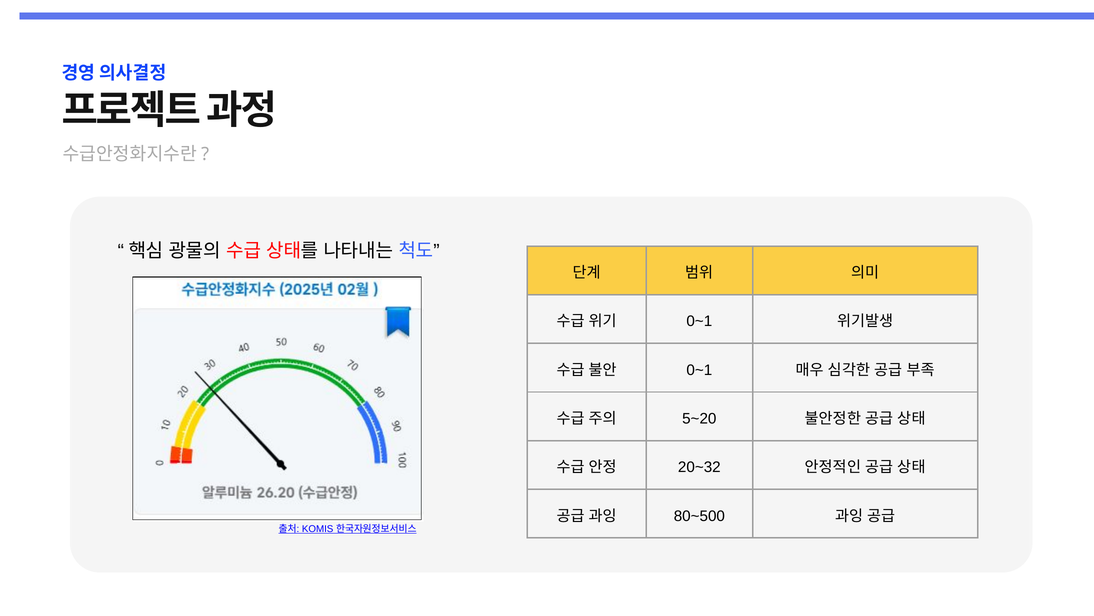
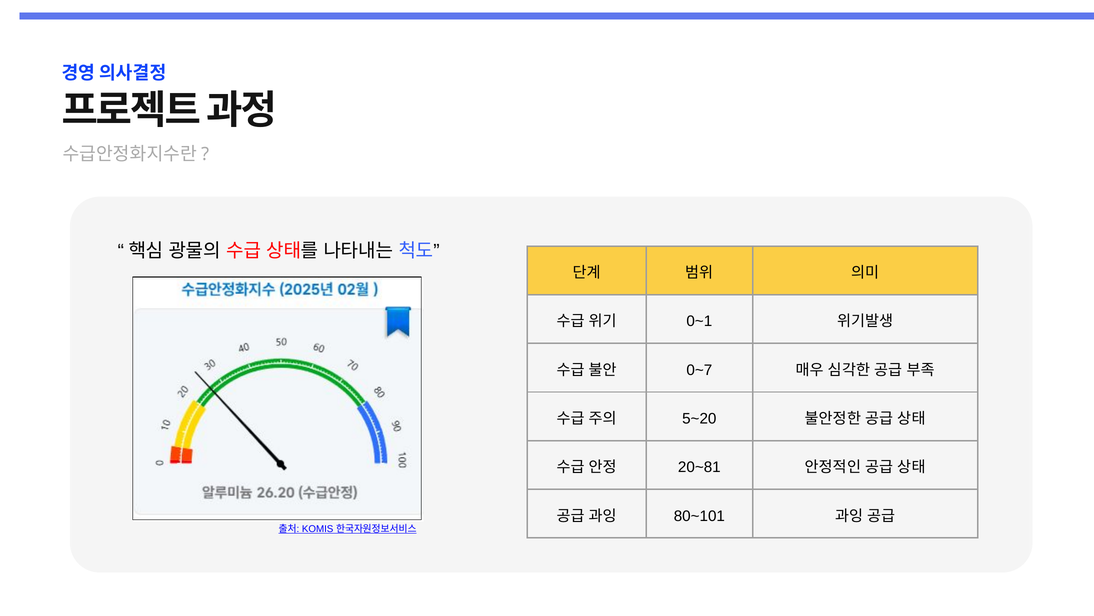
0~1: 0~1 -> 0~7 (699, 370)
20~32: 20~32 -> 20~81 (699, 467)
80~500: 80~500 -> 80~101 (699, 516)
